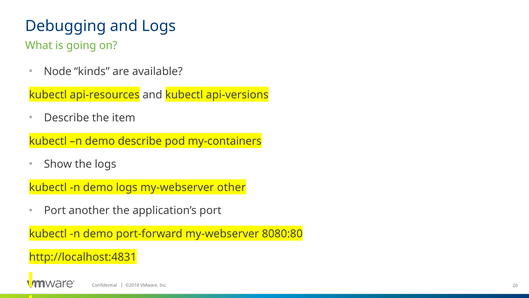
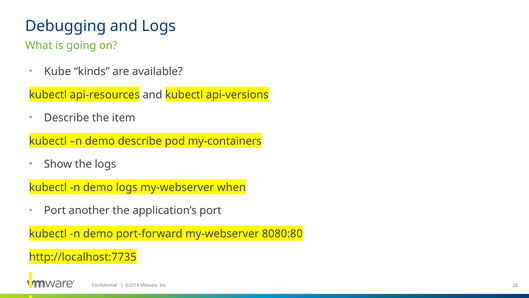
Node: Node -> Kube (58, 71)
other: other -> when (231, 187)
http://localhost:4831: http://localhost:4831 -> http://localhost:7735 (83, 257)
